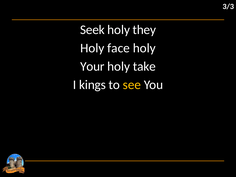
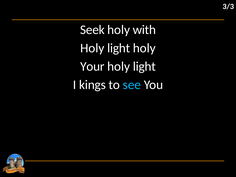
they: they -> with (144, 30)
face: face -> light (119, 48)
take: take -> light (144, 66)
see colour: yellow -> light blue (132, 85)
